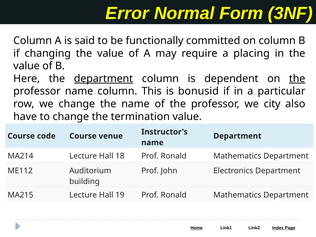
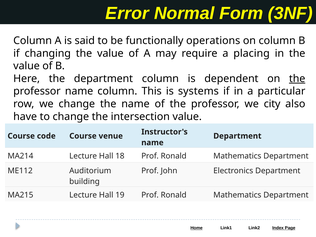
committed: committed -> operations (213, 41)
department underline: present -> none (103, 79)
bonusid: bonusid -> systems (198, 91)
termination: termination -> intersection (140, 117)
